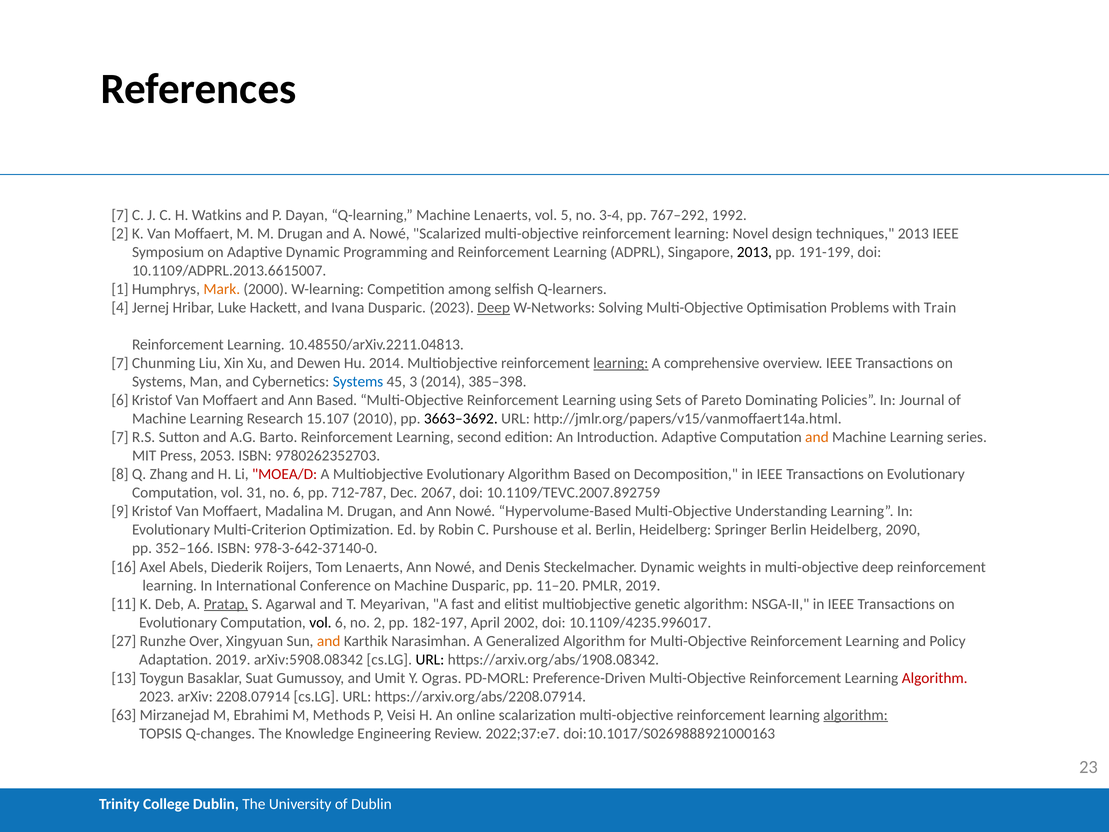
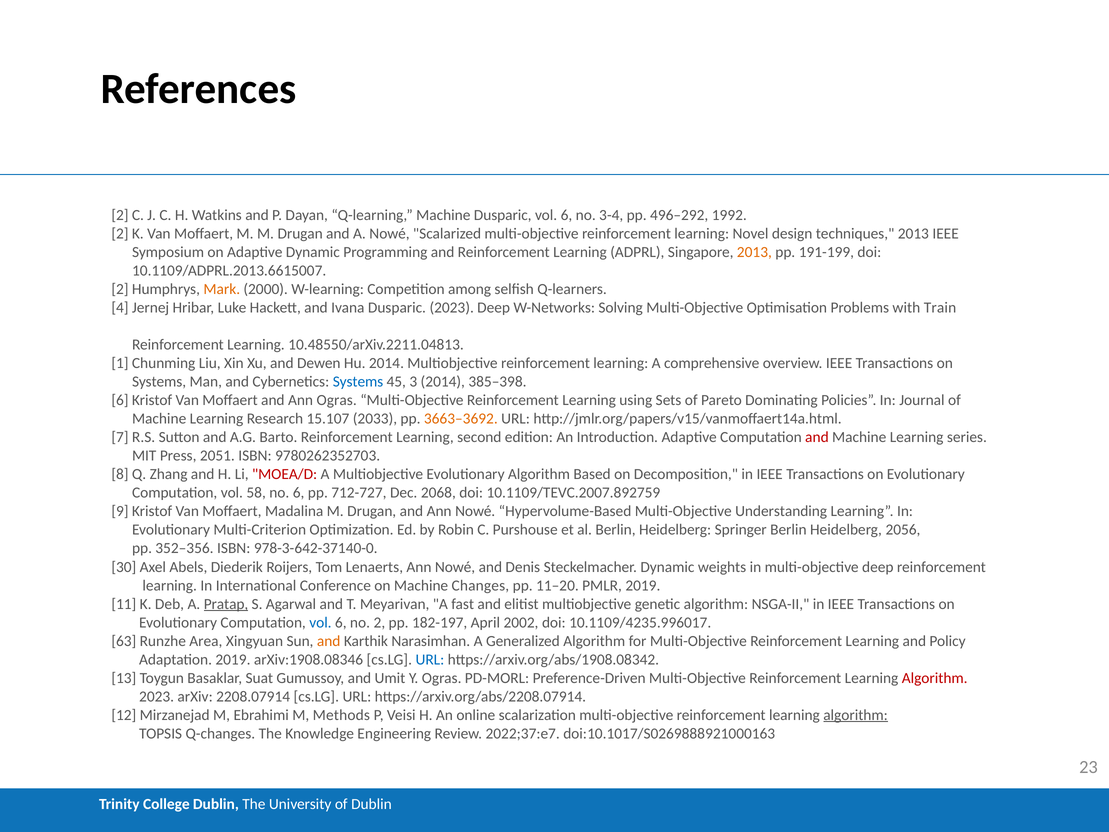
7: 7 -> 2 (120, 215)
Machine Lenaerts: Lenaerts -> Dusparic (503, 215)
5: 5 -> 6 (567, 215)
767–292: 767–292 -> 496–292 (679, 215)
2013 colour: black -> orange (754, 252)
1: 1 -> 2 (120, 289)
Deep underline: present -> none (494, 308)
7: 7 -> 1 (120, 363)
learning underline: present -> none (621, 363)
Ann Based: Based -> Ogras (337, 400)
2010: 2010 -> 2033 (375, 419)
3663–3692 colour: black -> orange (461, 419)
and colour: orange -> red (817, 437)
2053: 2053 -> 2051 (217, 456)
31: 31 -> 58 (256, 493)
712-787: 712-787 -> 712-727 (359, 493)
2067: 2067 -> 2068 (438, 493)
2090: 2090 -> 2056 (903, 530)
352–166: 352–166 -> 352–356 (184, 548)
16: 16 -> 30 (124, 567)
Machine Dusparic: Dusparic -> Changes (480, 585)
vol colour: black -> blue (320, 622)
27: 27 -> 63 (124, 641)
Over: Over -> Area (206, 641)
arXiv:5908.08342: arXiv:5908.08342 -> arXiv:1908.08346 (309, 659)
URL colour: black -> blue (430, 659)
63: 63 -> 12 (124, 715)
